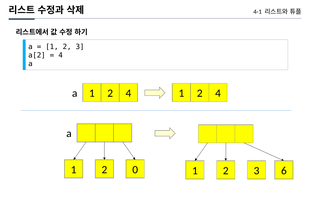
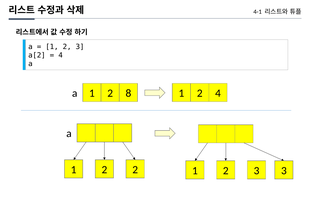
4: 4 -> 8 (128, 94)
2 0: 0 -> 2 (135, 170)
3 6: 6 -> 3 (284, 171)
